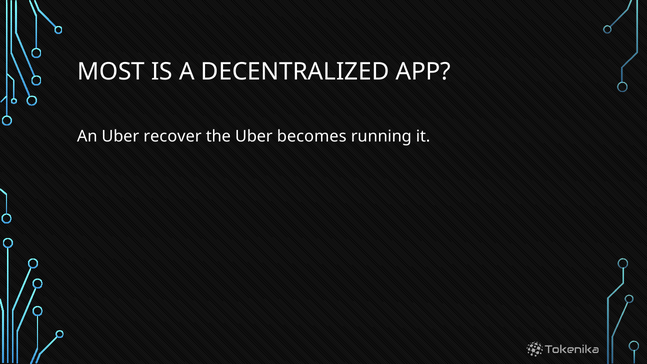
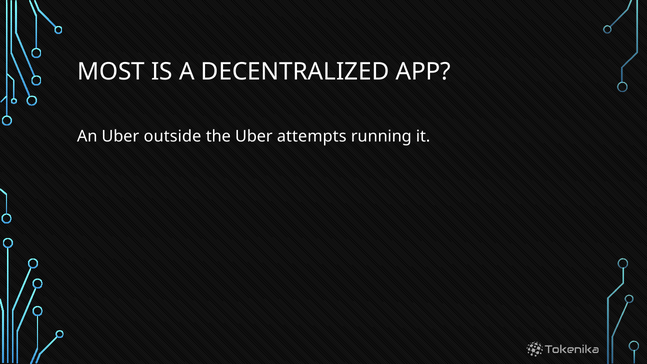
recover: recover -> outside (172, 137)
becomes: becomes -> attempts (312, 137)
